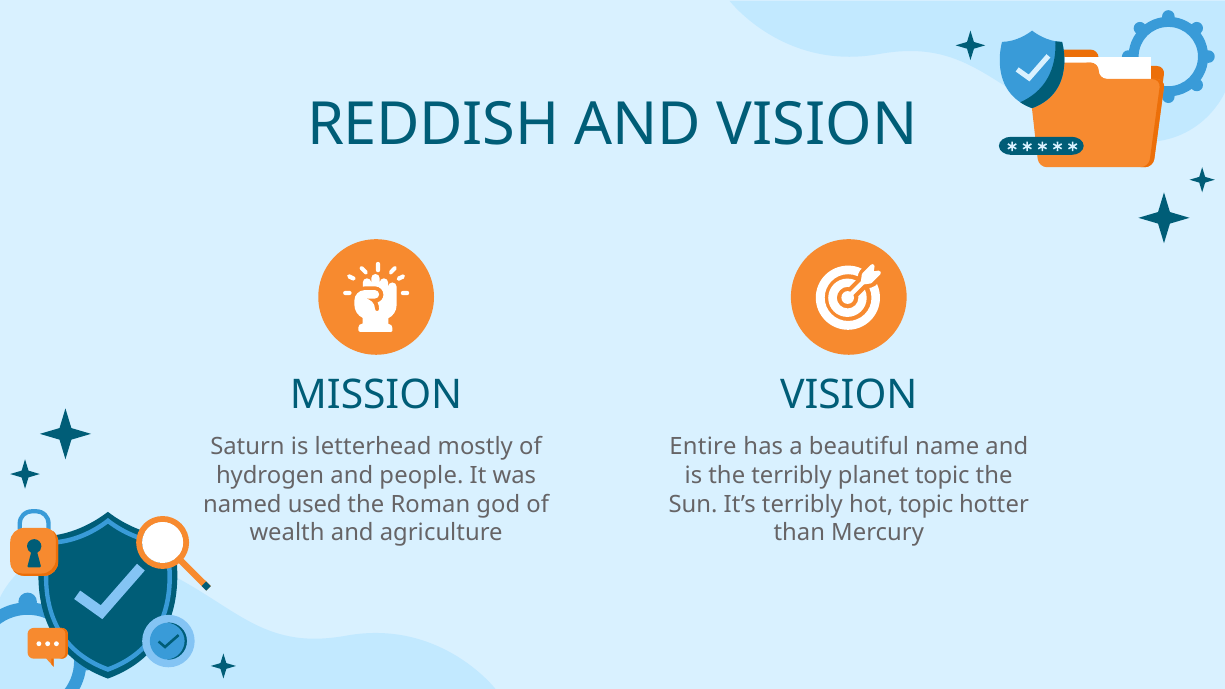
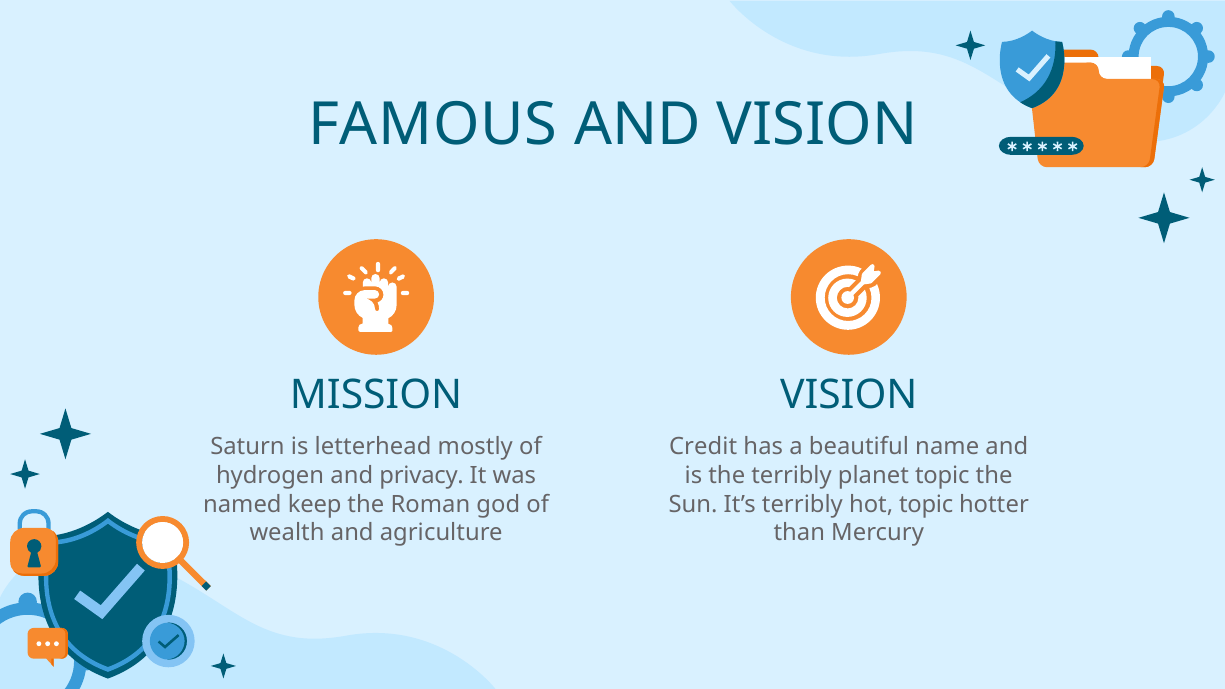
REDDISH: REDDISH -> FAMOUS (433, 125)
Entire: Entire -> Credit (703, 447)
people: people -> privacy (422, 476)
used: used -> keep (315, 504)
